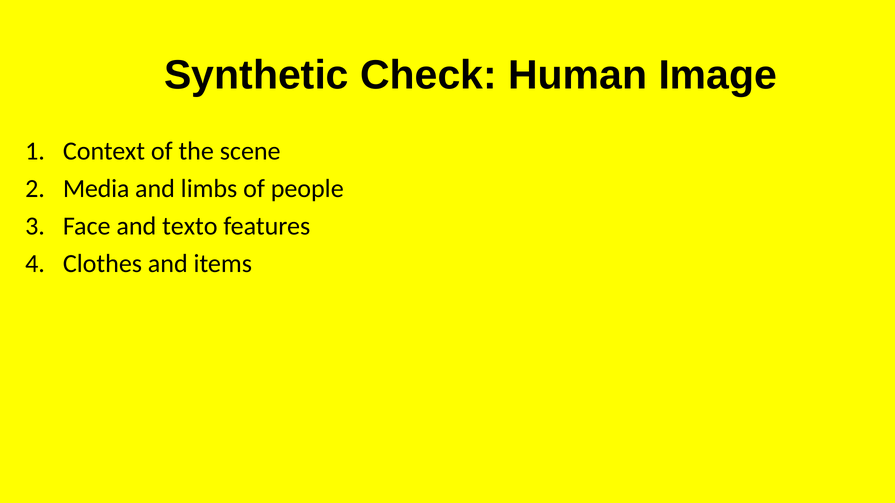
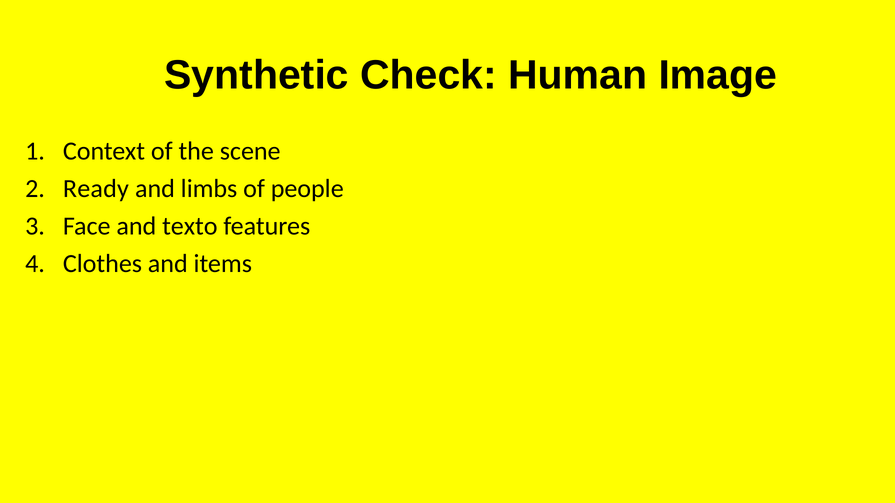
Media: Media -> Ready (96, 189)
